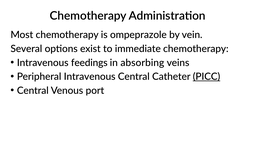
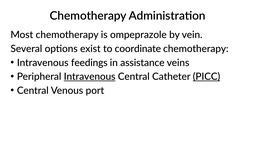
immediate: immediate -> coordinate (138, 49)
absorbing: absorbing -> assistance (142, 63)
Intravenous underline: none -> present (90, 77)
